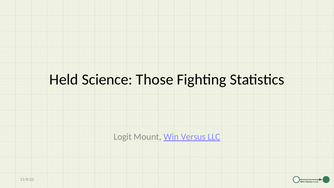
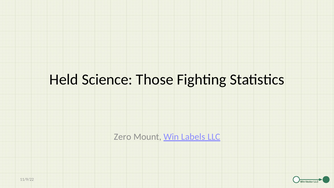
Logit: Logit -> Zero (123, 137)
Versus: Versus -> Labels (193, 137)
